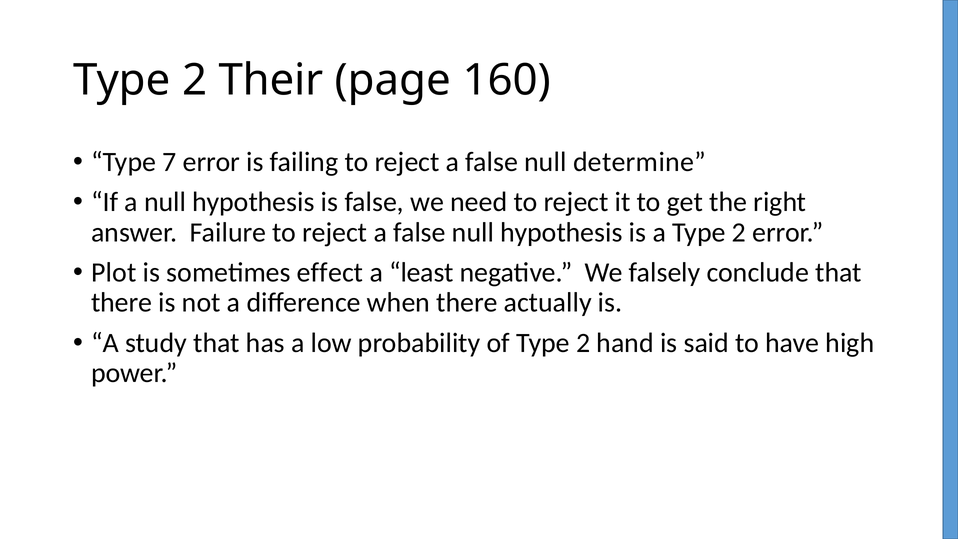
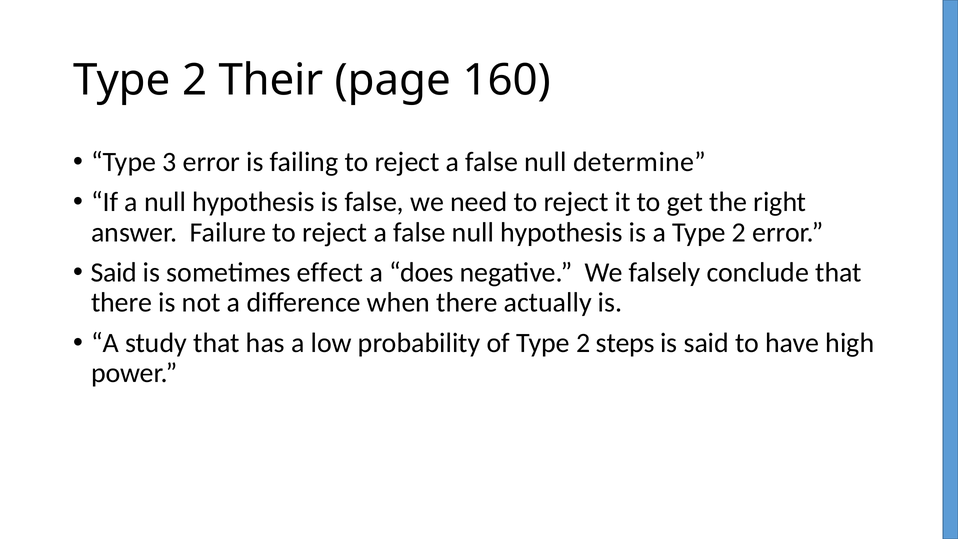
7: 7 -> 3 (169, 162)
Plot: Plot -> Said (114, 272)
least: least -> does (421, 272)
hand: hand -> steps (625, 343)
